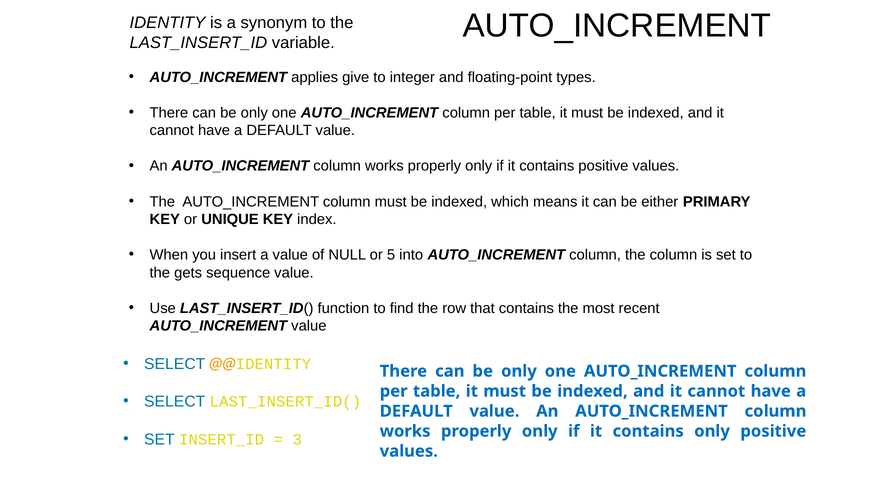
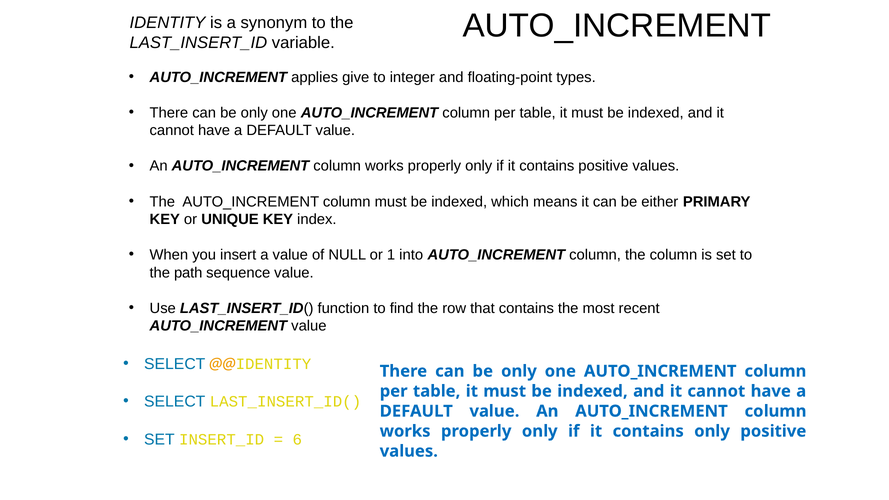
5: 5 -> 1 (391, 255)
gets: gets -> path (188, 273)
3: 3 -> 6 (297, 440)
